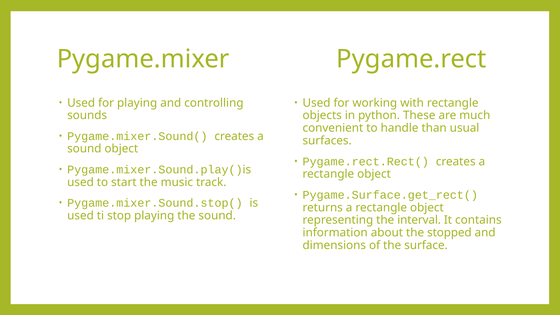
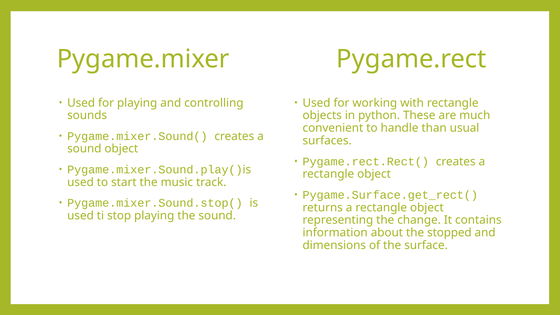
interval: interval -> change (419, 220)
